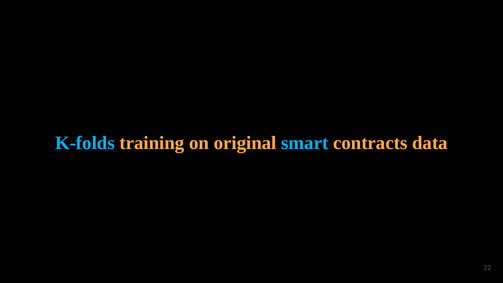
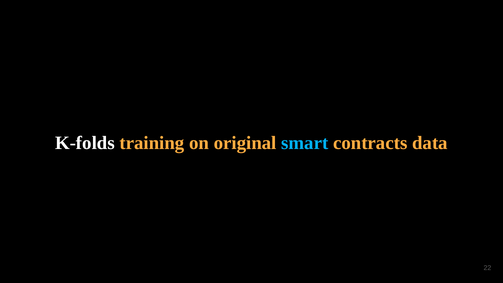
K-folds colour: light blue -> white (85, 143)
